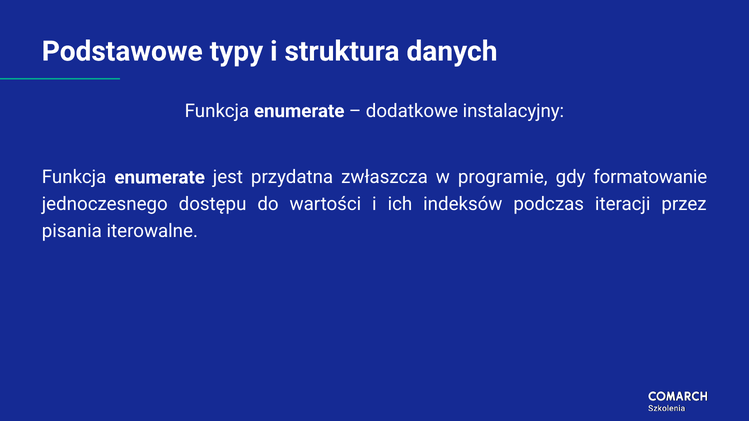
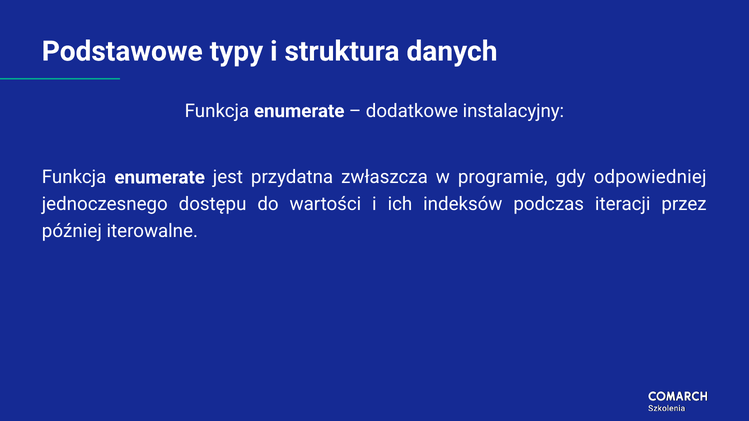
formatowanie: formatowanie -> odpowiedniej (650, 177)
pisania: pisania -> później (72, 231)
